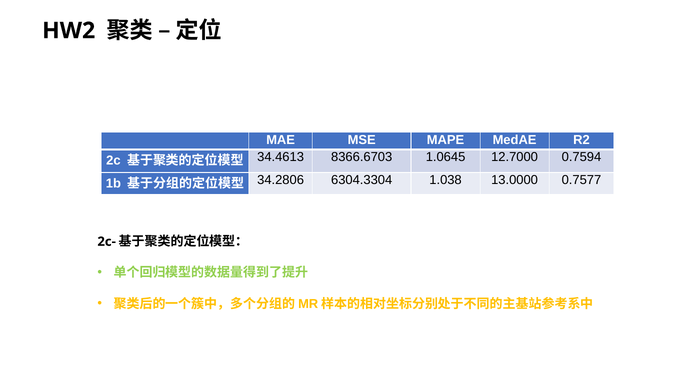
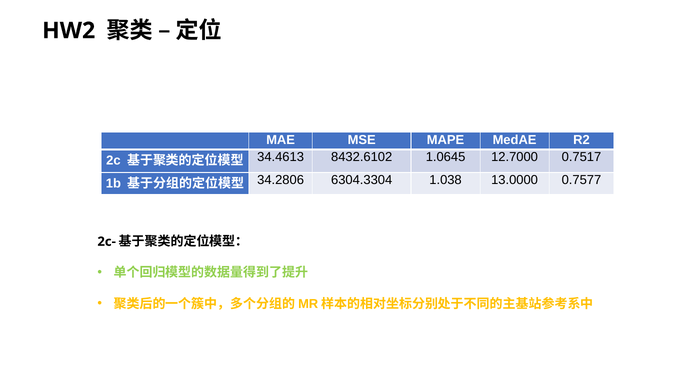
8366.6703: 8366.6703 -> 8432.6102 (362, 157)
0.7594: 0.7594 -> 0.7517 (581, 157)
